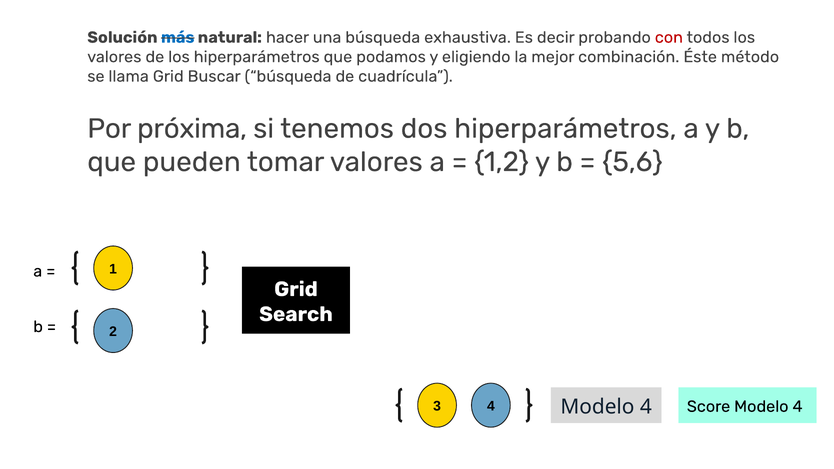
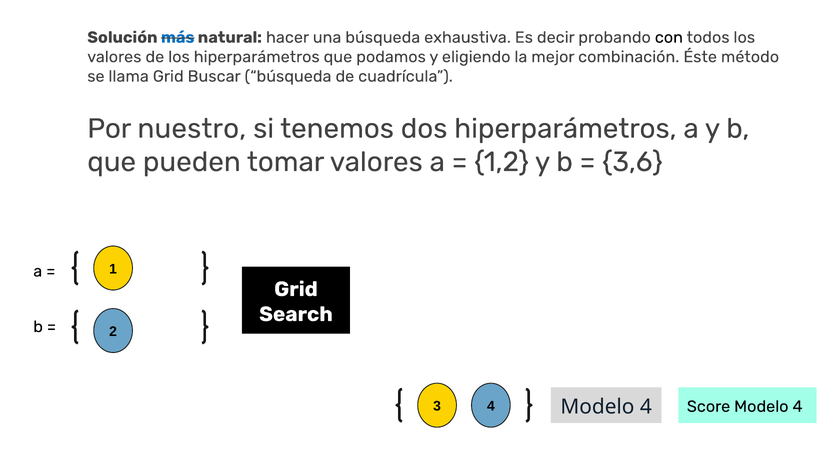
con colour: red -> black (669, 37)
próxima: próxima -> nuestro (192, 129)
5,6: 5,6 -> 3,6 (632, 162)
